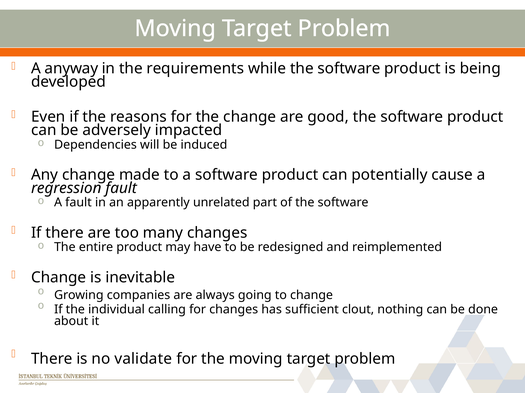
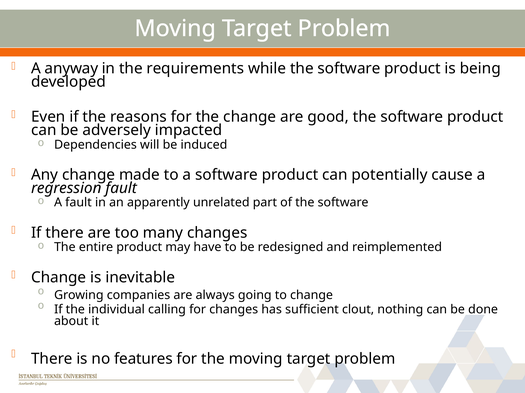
validate: validate -> features (143, 360)
